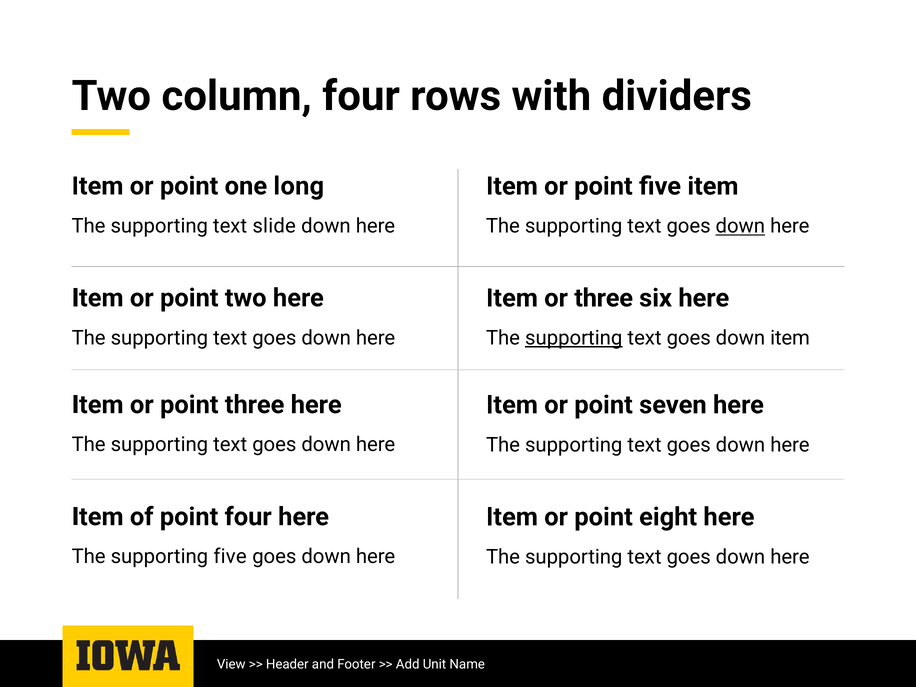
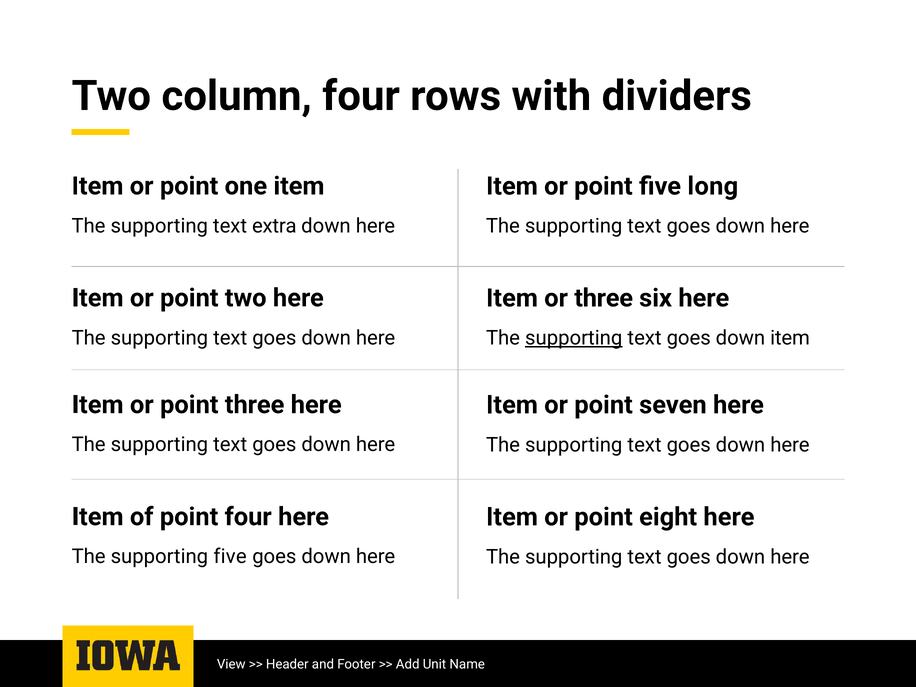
one long: long -> item (299, 186)
five item: item -> long (713, 186)
slide: slide -> extra (274, 226)
down underline: present -> none (740, 226)
